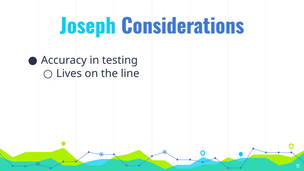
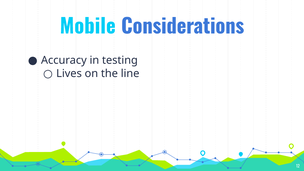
Joseph: Joseph -> Mobile (88, 27)
